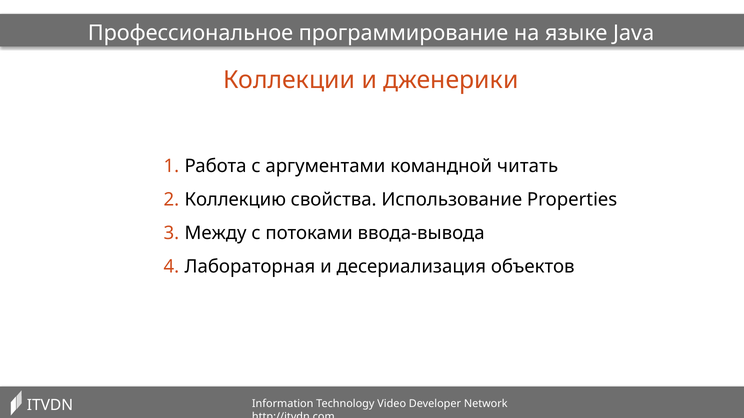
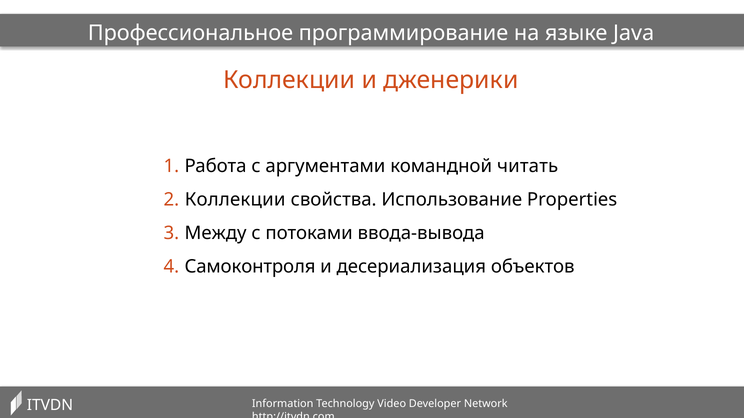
Коллекцию: Коллекцию -> Коллекции (235, 200)
Лабораторная: Лабораторная -> Самоконтроля (250, 267)
